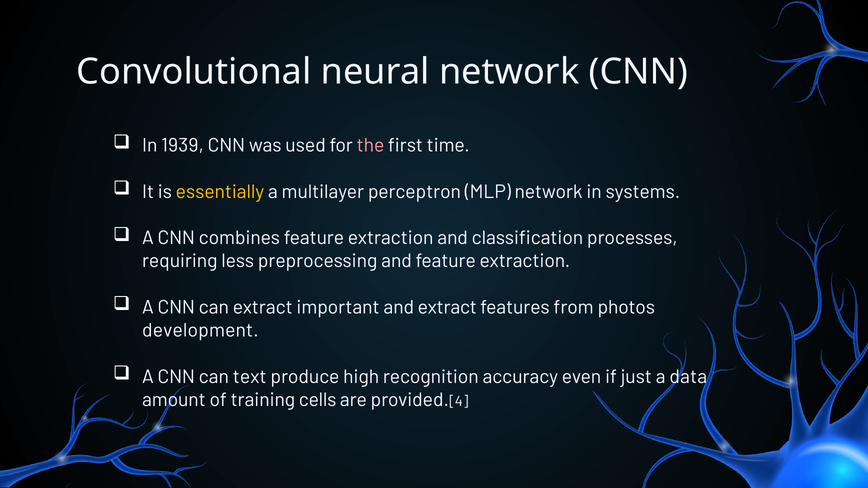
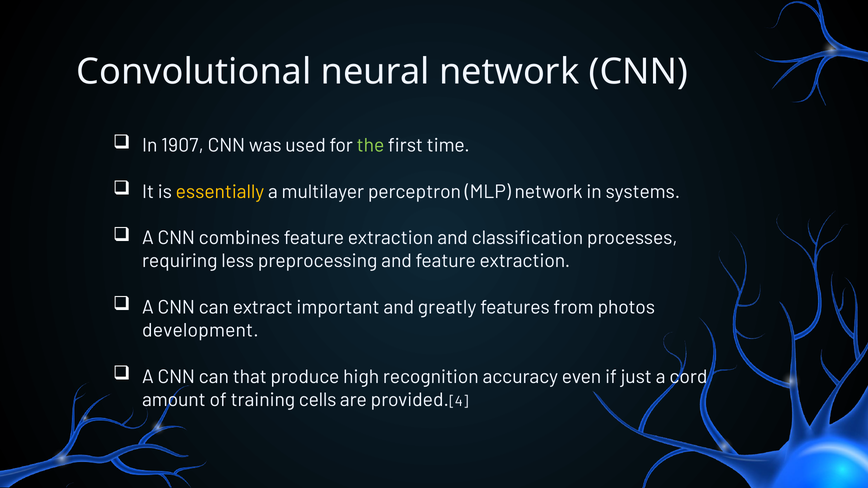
1939: 1939 -> 1907 (182, 146)
the colour: pink -> light green (371, 146)
and extract: extract -> greatly (447, 307)
text: text -> that (250, 377)
data: data -> cord (688, 377)
